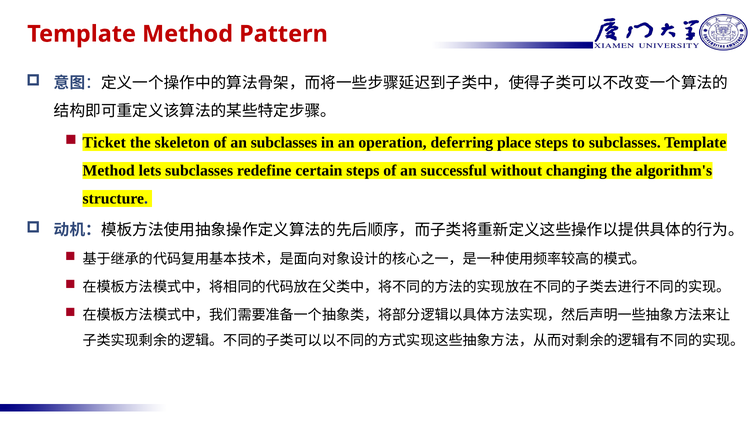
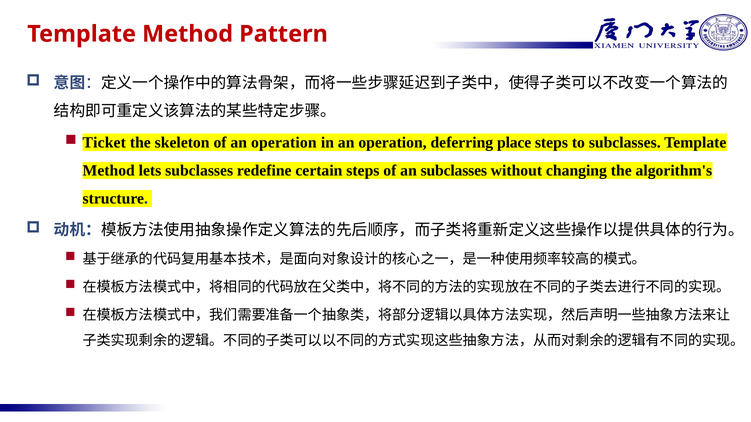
of an subclasses: subclasses -> operation (284, 143)
an successful: successful -> subclasses (454, 171)
